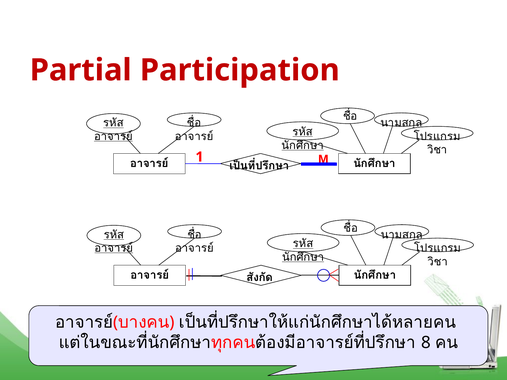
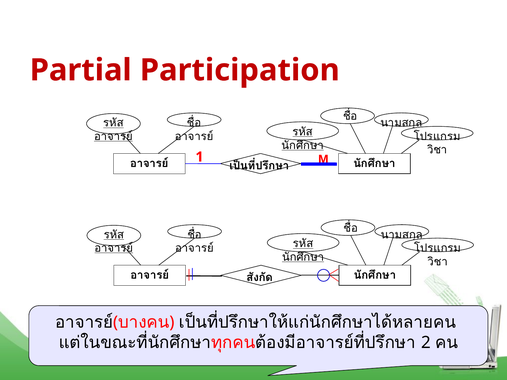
8: 8 -> 2 (426, 343)
